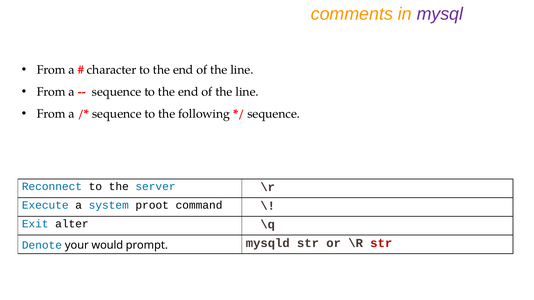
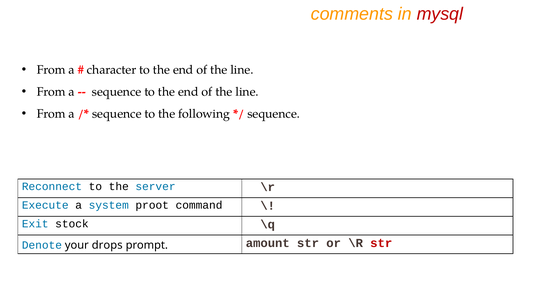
mysql colour: purple -> red (440, 14)
alter: alter -> stock (72, 224)
would: would -> drops (107, 246)
mysqld: mysqld -> amount (268, 243)
